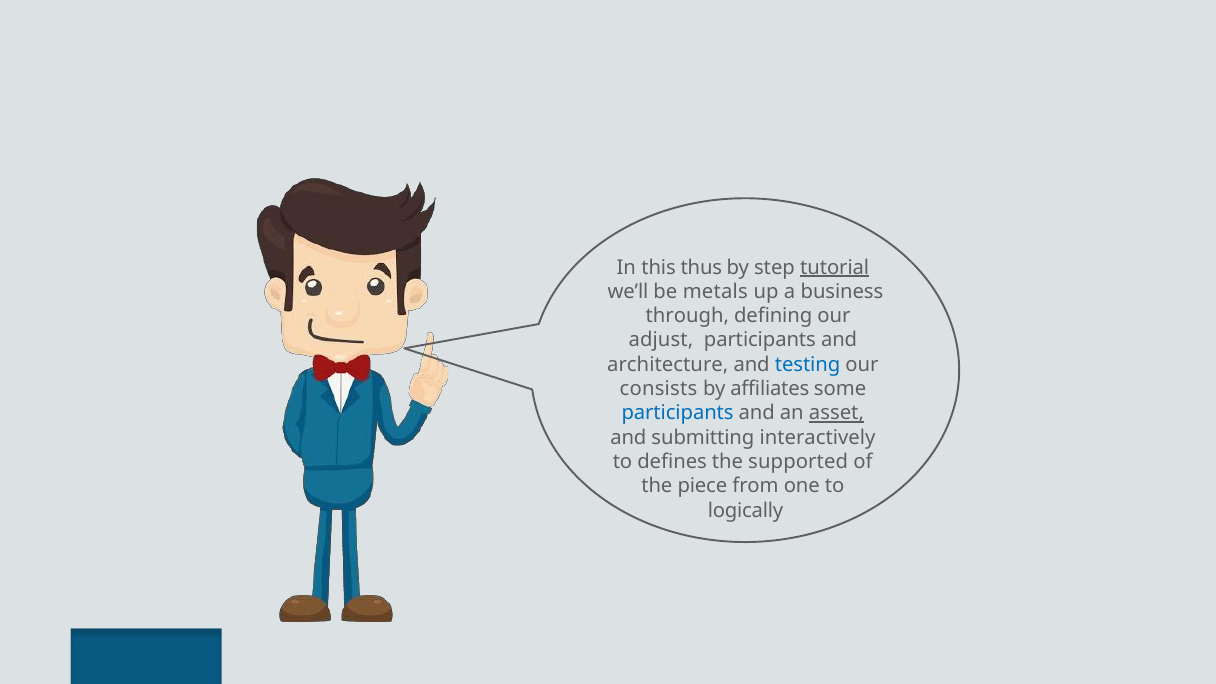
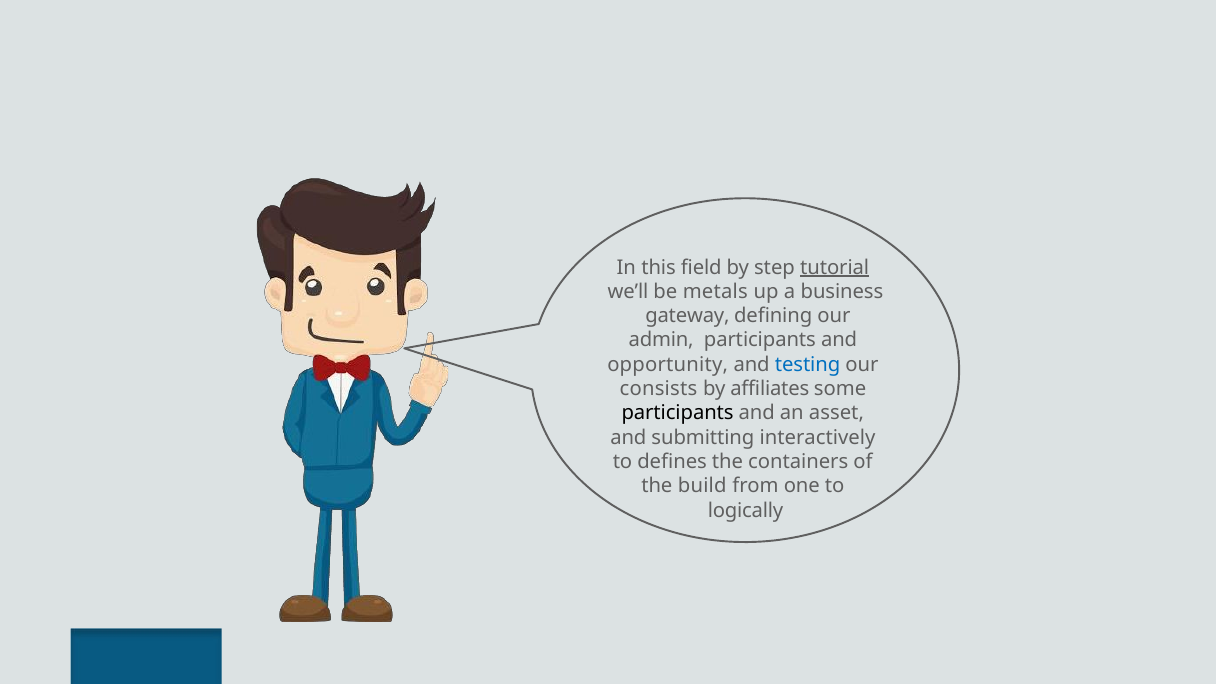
thus: thus -> field (701, 267)
through: through -> gateway (687, 316)
adjust: adjust -> admin (661, 340)
architecture: architecture -> opportunity (668, 365)
participants colour: blue -> black (678, 413)
asset underline: present -> none (836, 413)
supported: supported -> containers (798, 462)
piece: piece -> build (702, 486)
